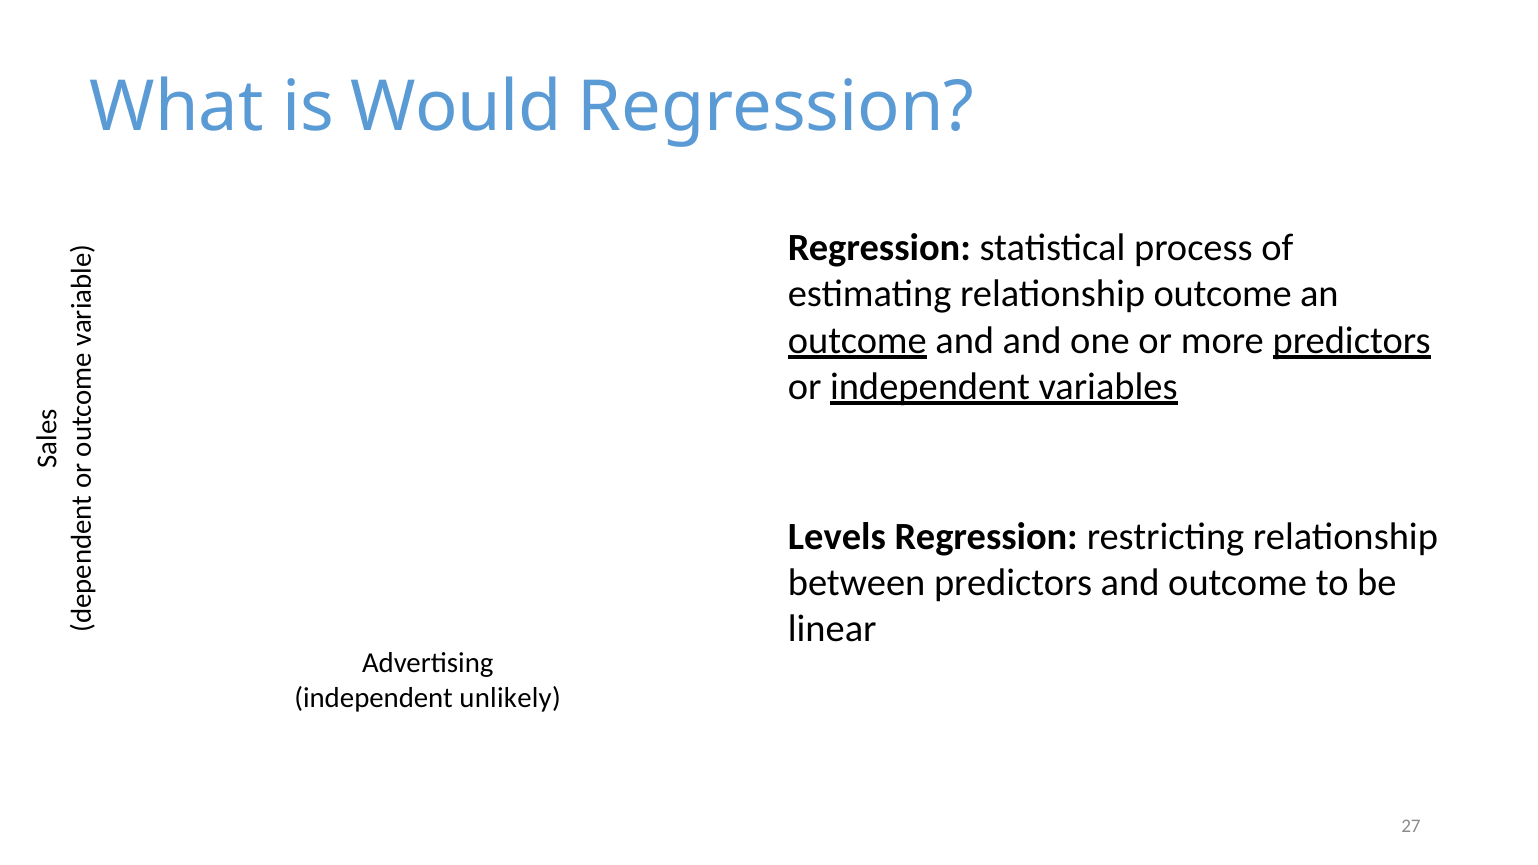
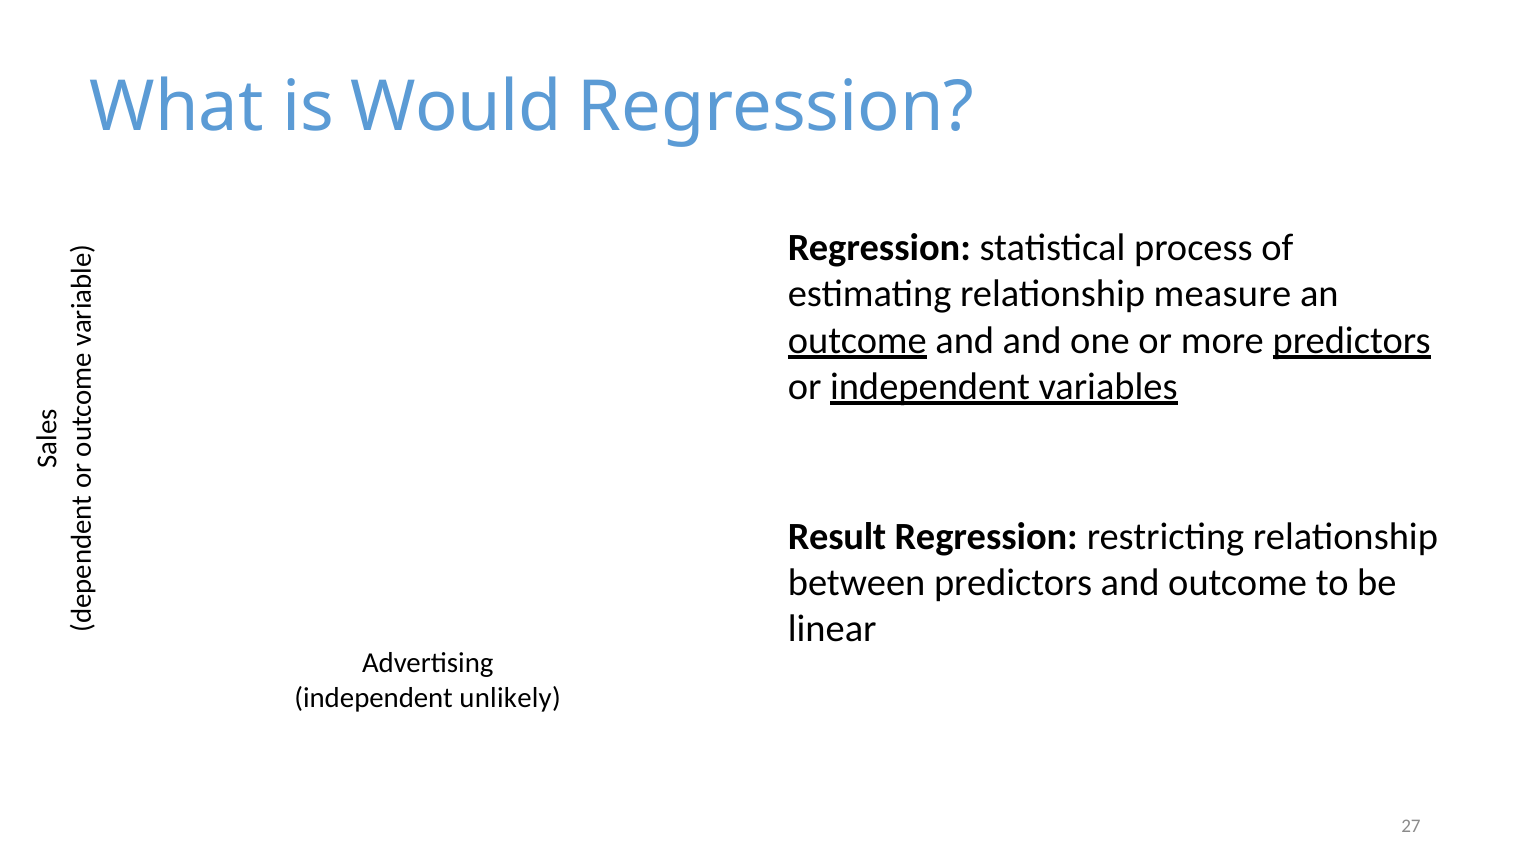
relationship outcome: outcome -> measure (1222, 294)
Levels: Levels -> Result (837, 537)
